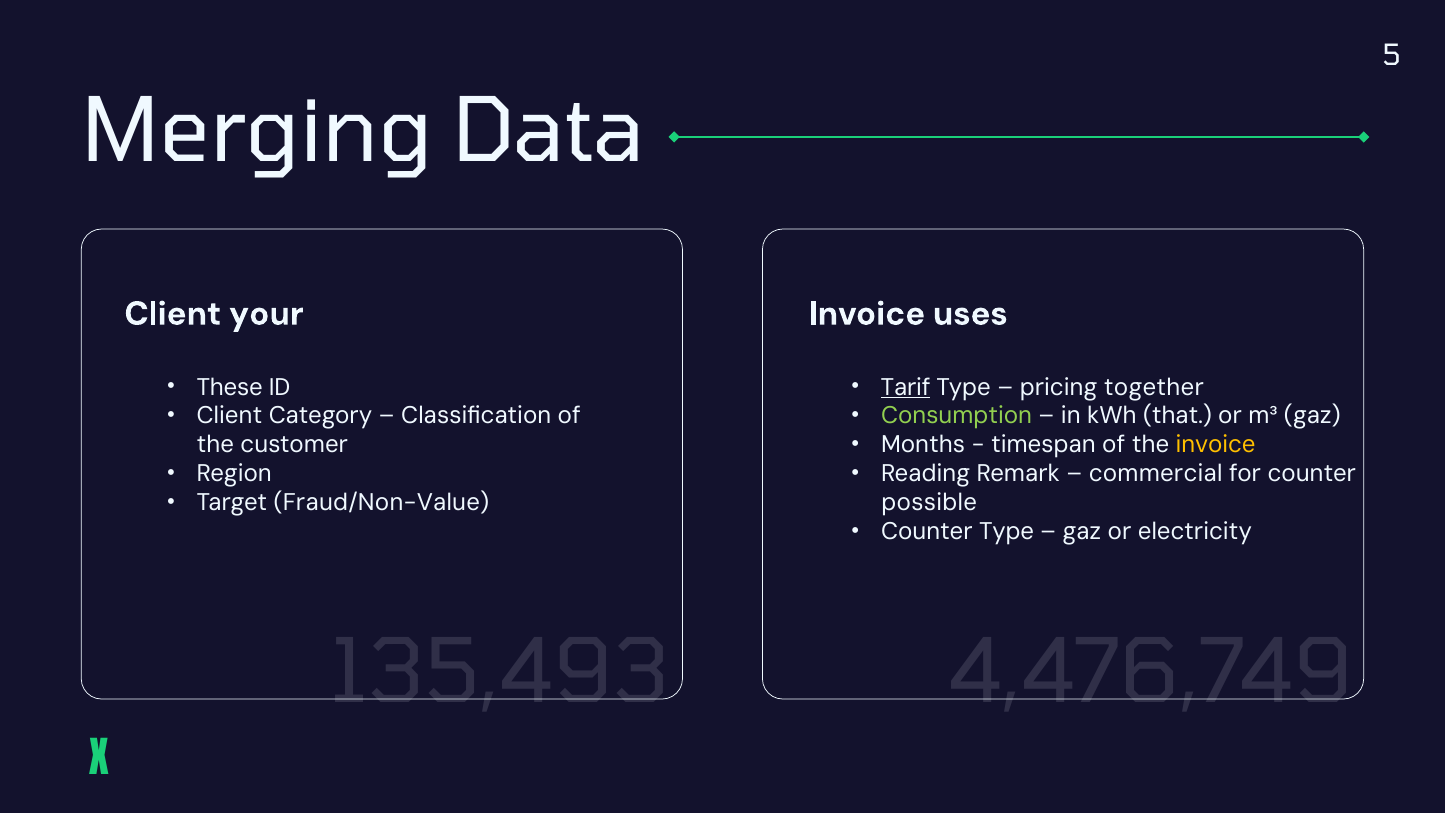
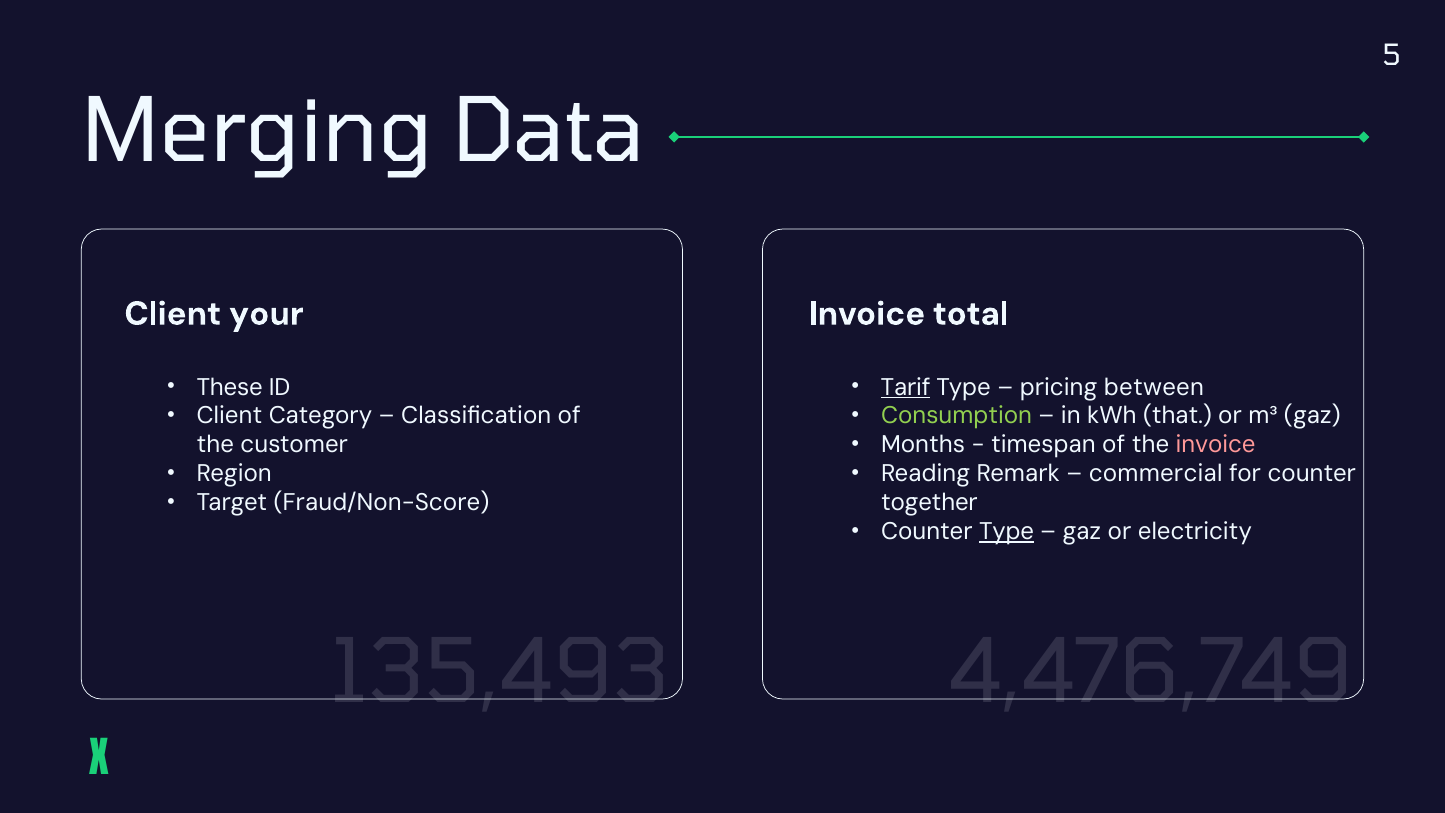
uses: uses -> total (970, 314)
together: together -> between (1154, 387)
invoice colour: yellow -> pink (1216, 445)
Fraud/Non-Value: Fraud/Non-Value -> Fraud/Non-Score (381, 503)
possible: possible -> together (929, 503)
Type underline: none -> present (1006, 532)
